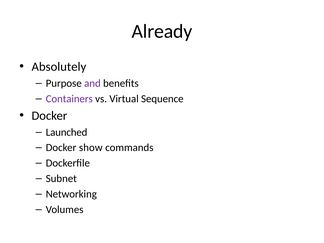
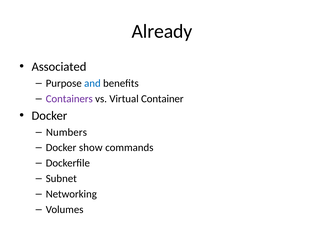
Absolutely: Absolutely -> Associated (59, 67)
and colour: purple -> blue (92, 83)
Sequence: Sequence -> Container (162, 99)
Launched: Launched -> Numbers (66, 132)
